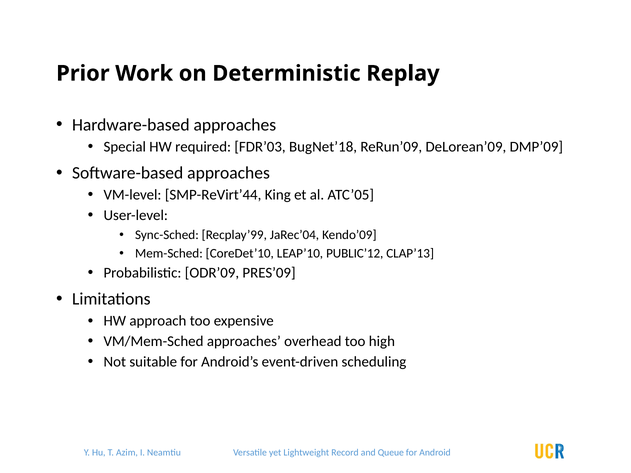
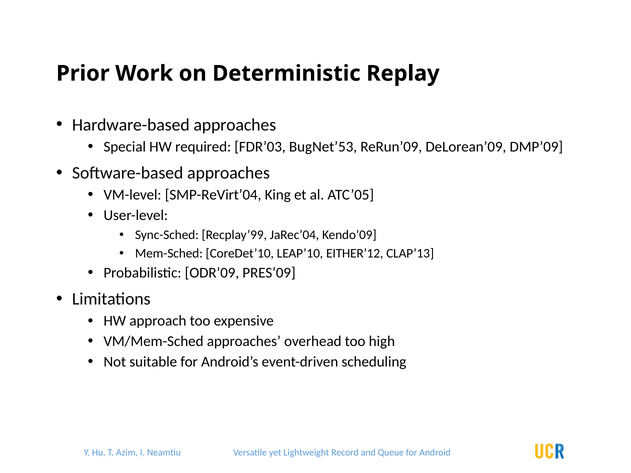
BugNet’18: BugNet’18 -> BugNet’53 (323, 147)
SMP-ReVirt’44: SMP-ReVirt’44 -> SMP-ReVirt’04 (213, 195)
PUBLIC’12: PUBLIC’12 -> EITHER’12 (355, 254)
